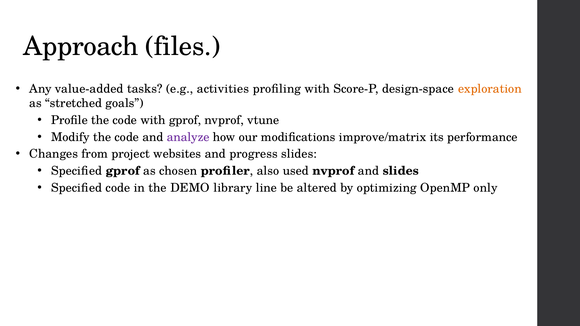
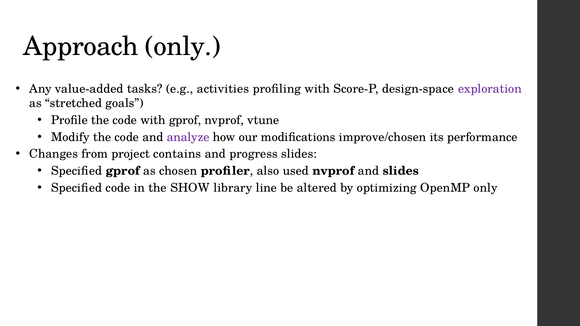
Approach files: files -> only (183, 46)
exploration colour: orange -> purple (490, 89)
improve/matrix: improve/matrix -> improve/chosen (383, 137)
websites: websites -> contains (177, 154)
DEMO: DEMO -> SHOW (190, 188)
